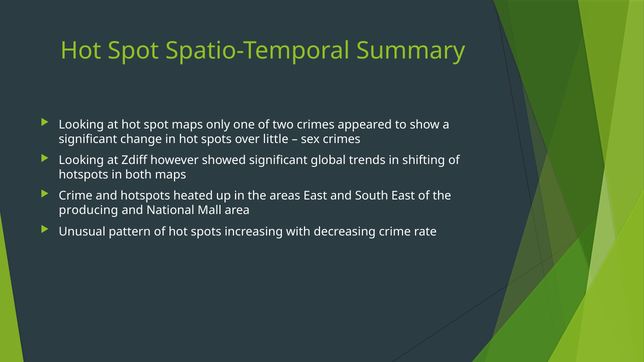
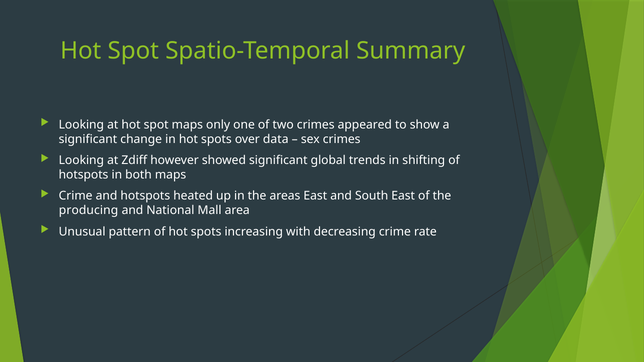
little: little -> data (276, 139)
